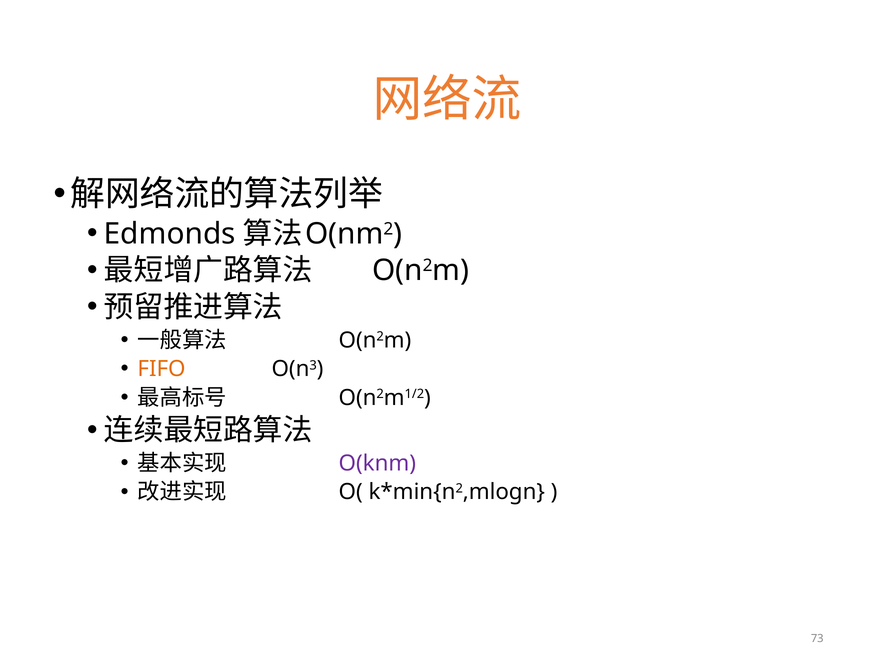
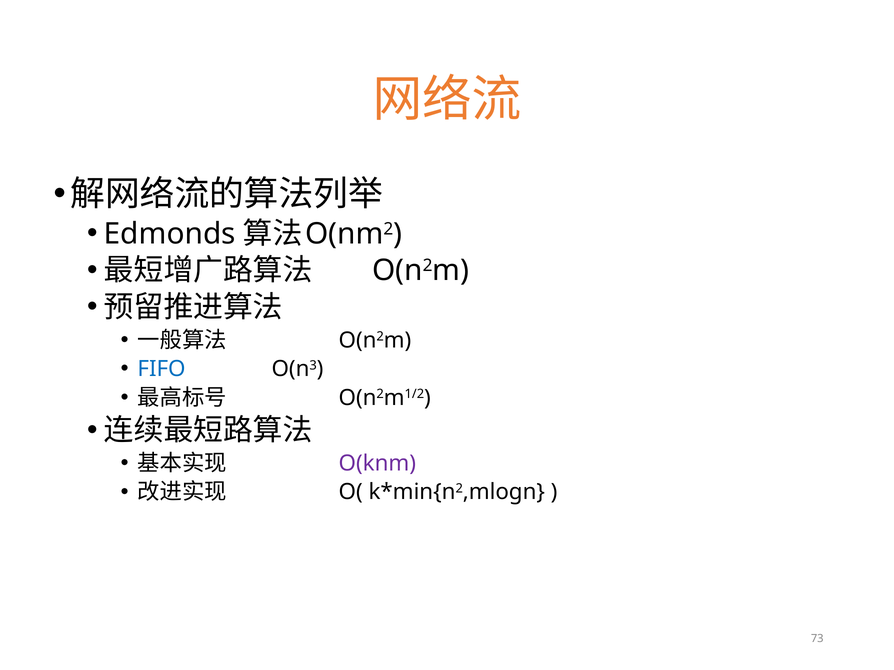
FIFO colour: orange -> blue (162, 369)
